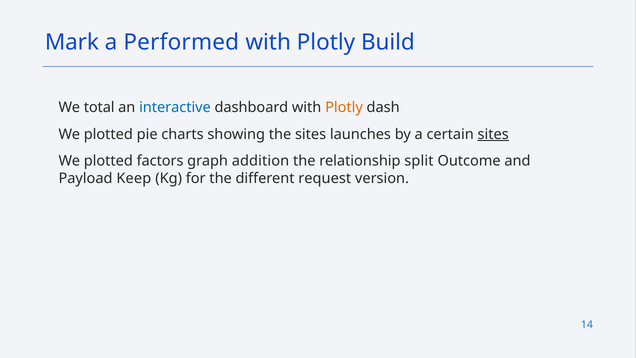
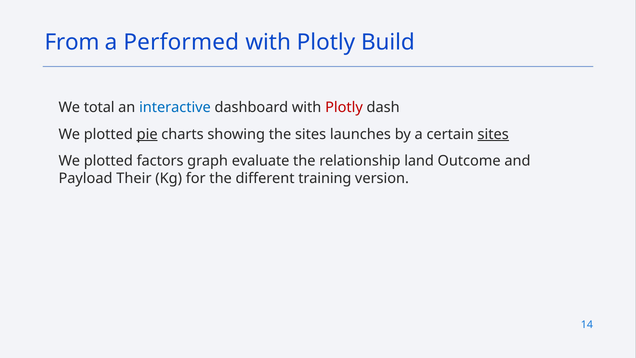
Mark: Mark -> From (72, 42)
Plotly colour: orange -> red (344, 107)
pie underline: none -> present (147, 134)
addition: addition -> evaluate (261, 161)
split: split -> land (419, 161)
Keep: Keep -> Their (134, 178)
request: request -> training (325, 178)
